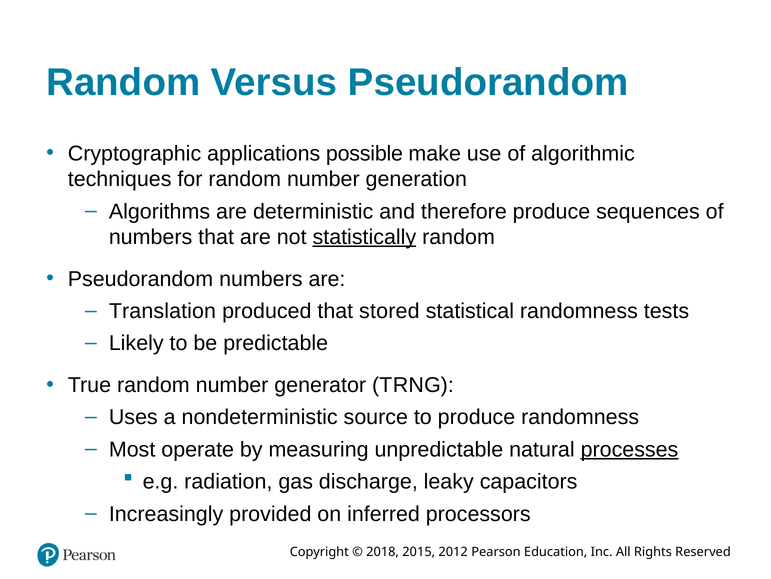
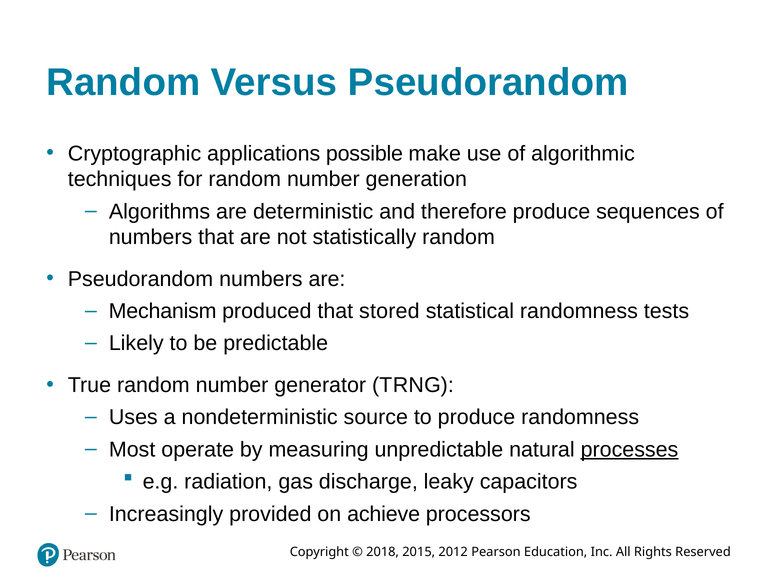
statistically underline: present -> none (364, 237)
Translation: Translation -> Mechanism (163, 311)
inferred: inferred -> achieve (384, 513)
